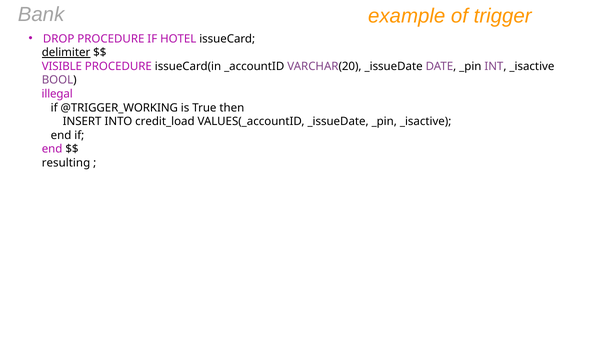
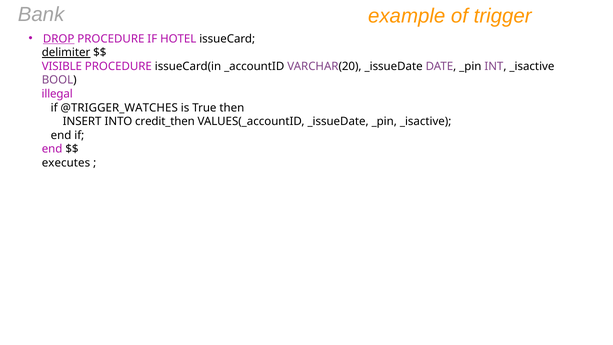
DROP underline: none -> present (59, 39)
@TRIGGER_WORKING: @TRIGGER_WORKING -> @TRIGGER_WATCHES (119, 108)
credit_load: credit_load -> credit_then (165, 121)
resulting: resulting -> executes (66, 163)
